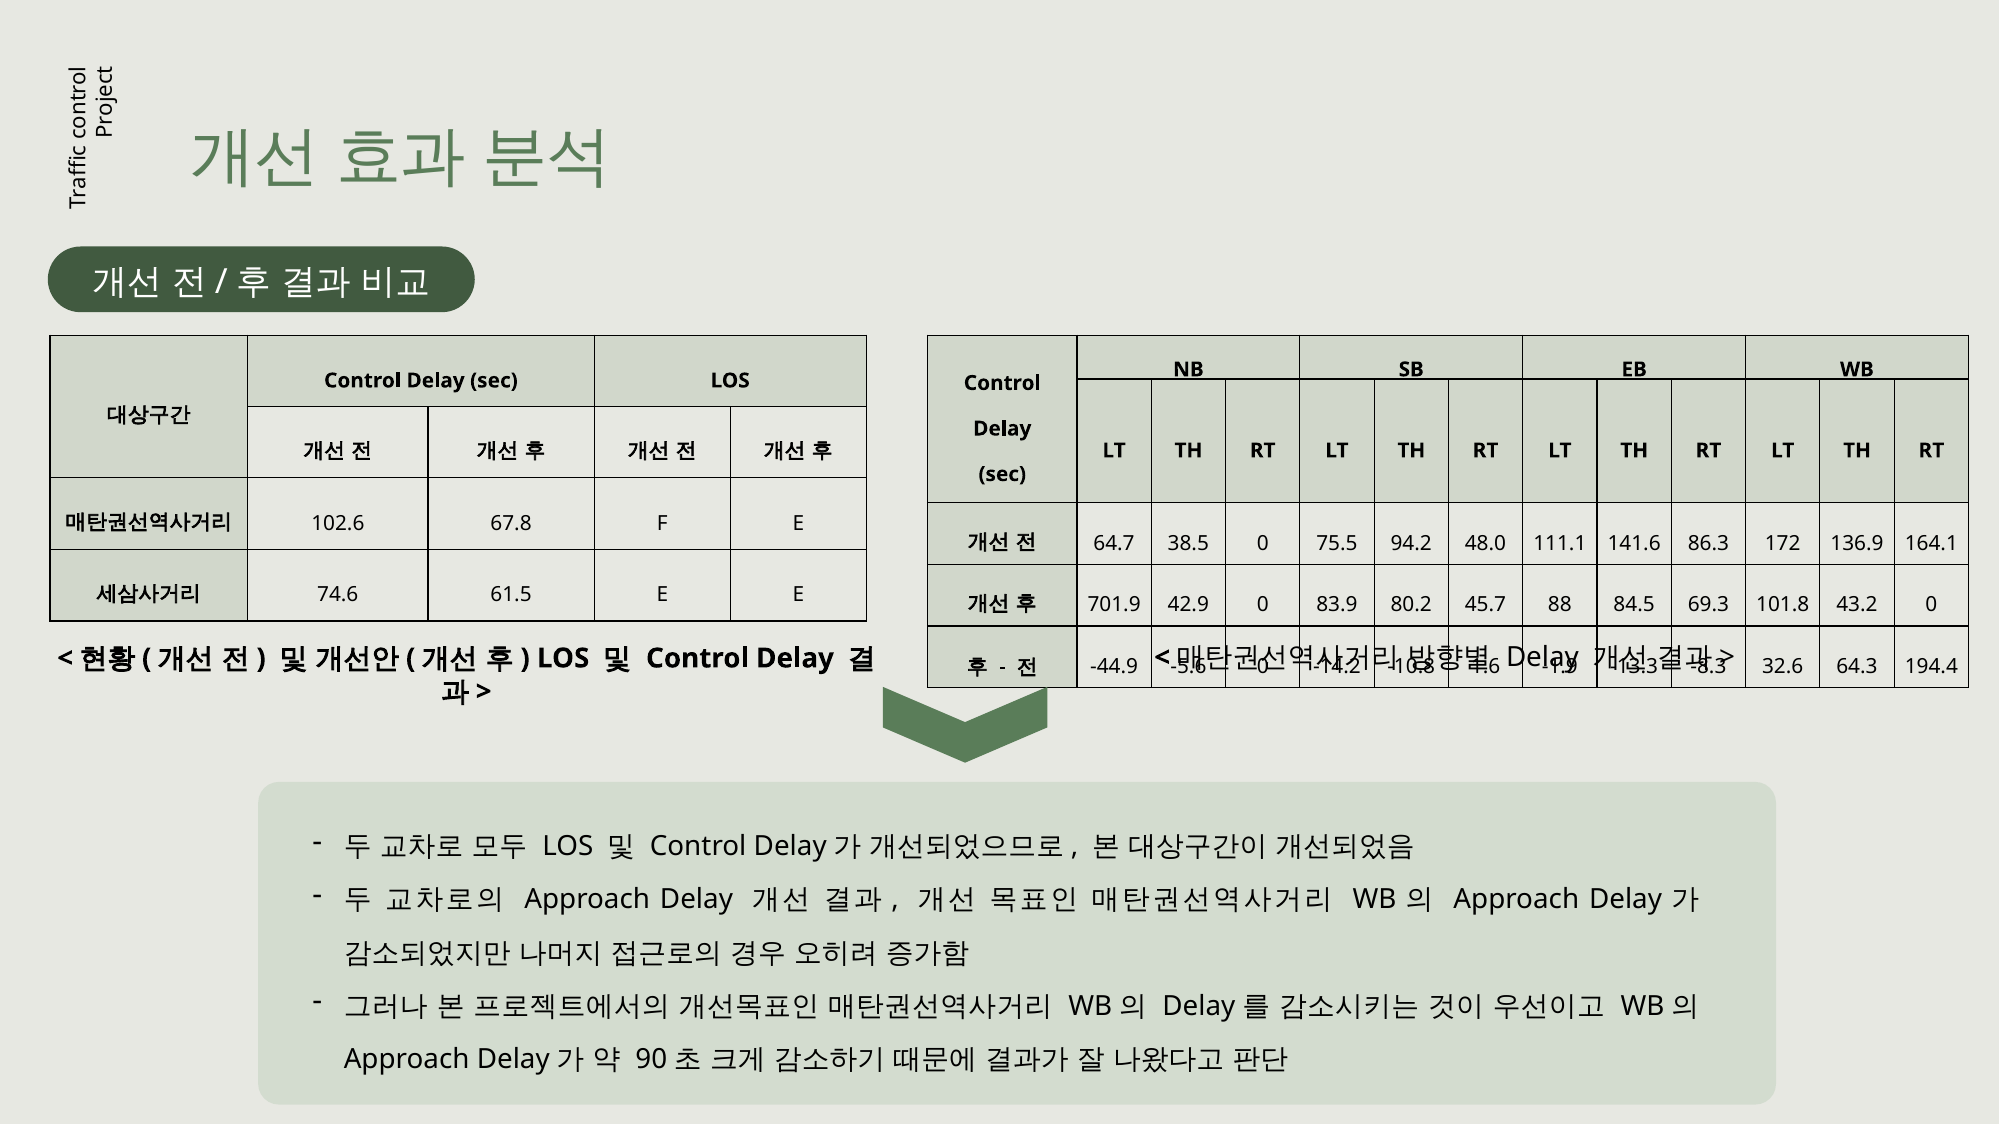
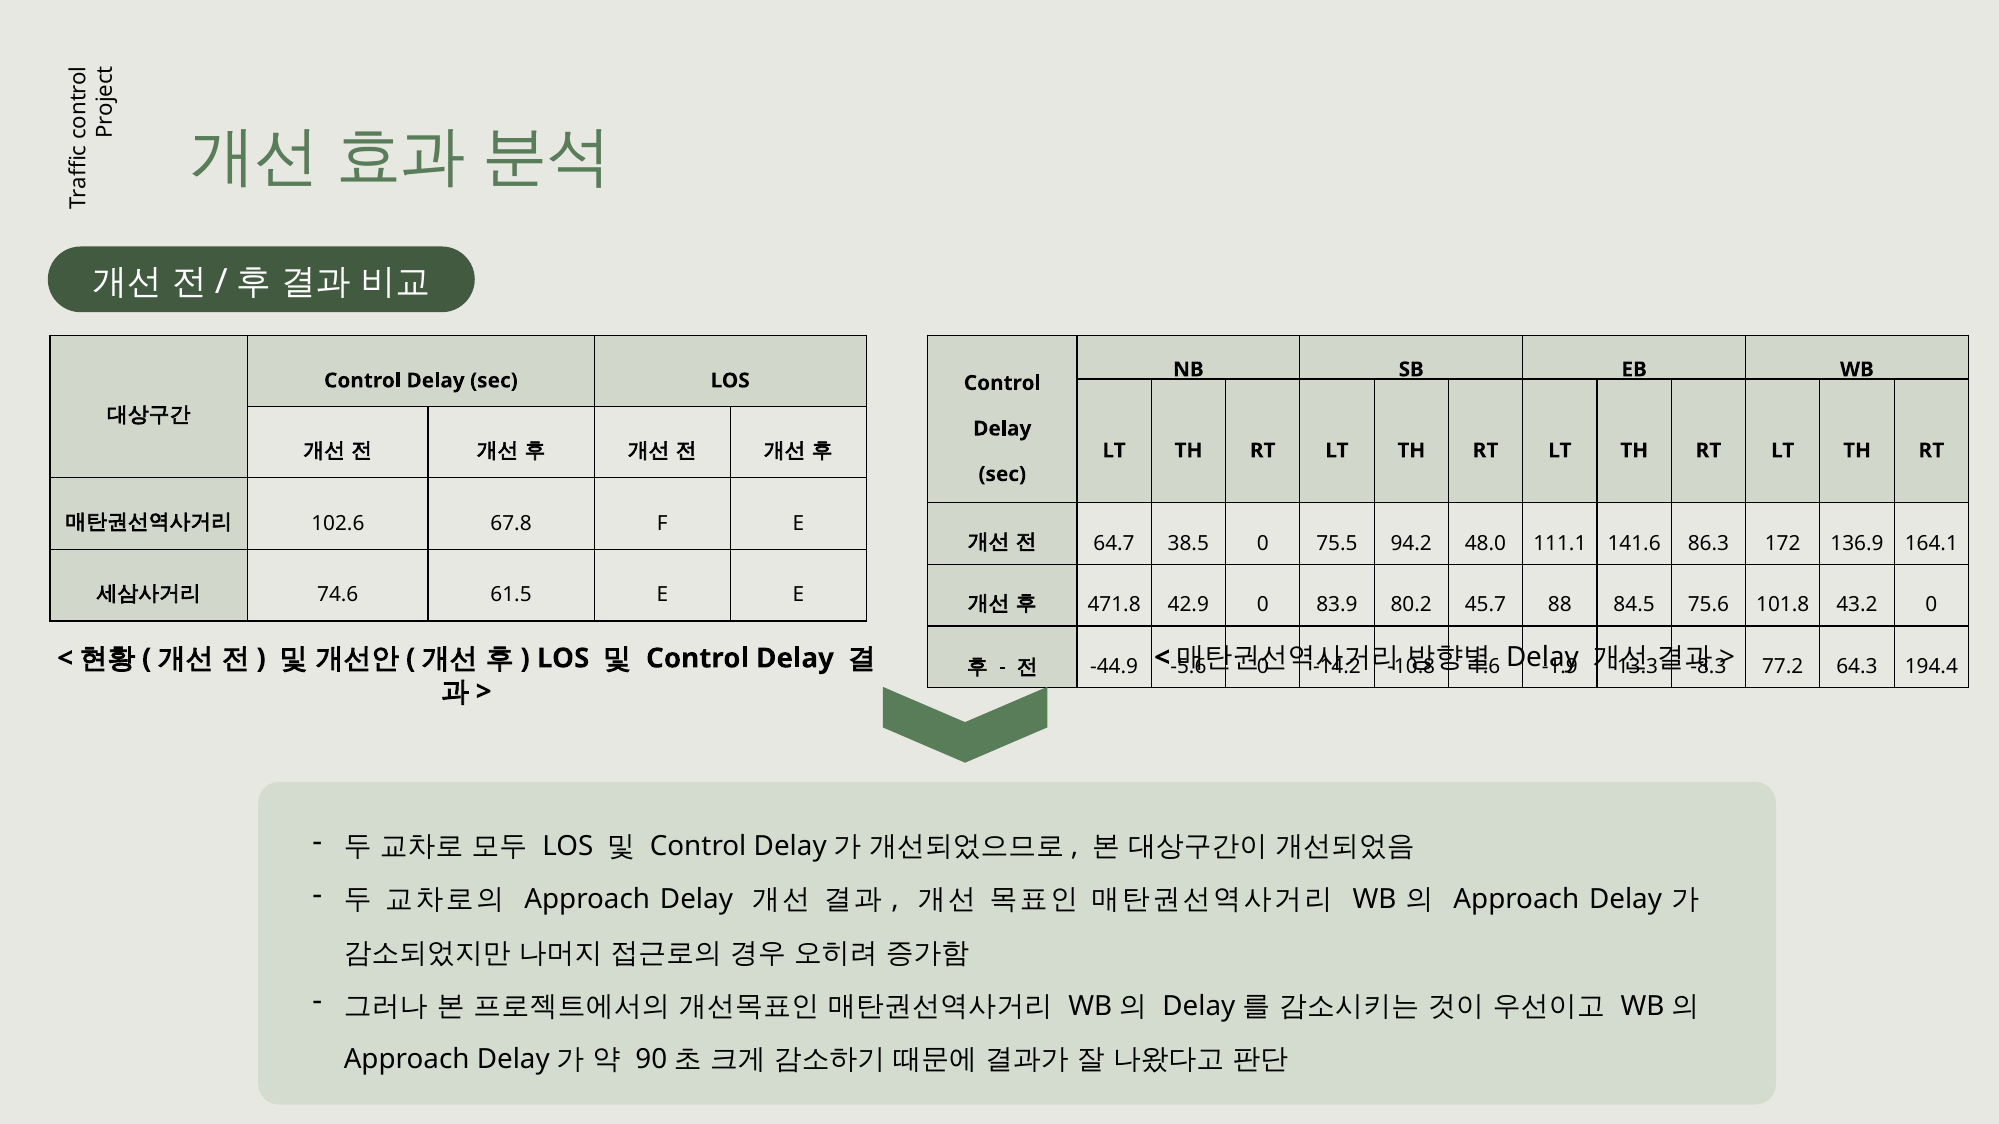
701.9: 701.9 -> 471.8 (1114, 605)
69.3: 69.3 -> 75.6 (1708, 605)
32.6: 32.6 -> 77.2 (1783, 667)
